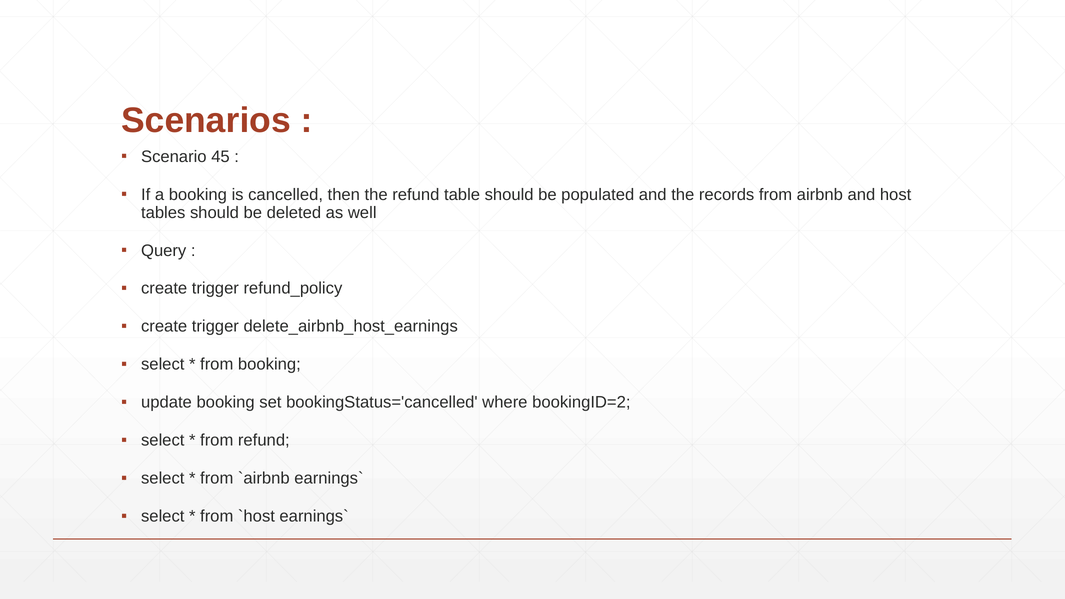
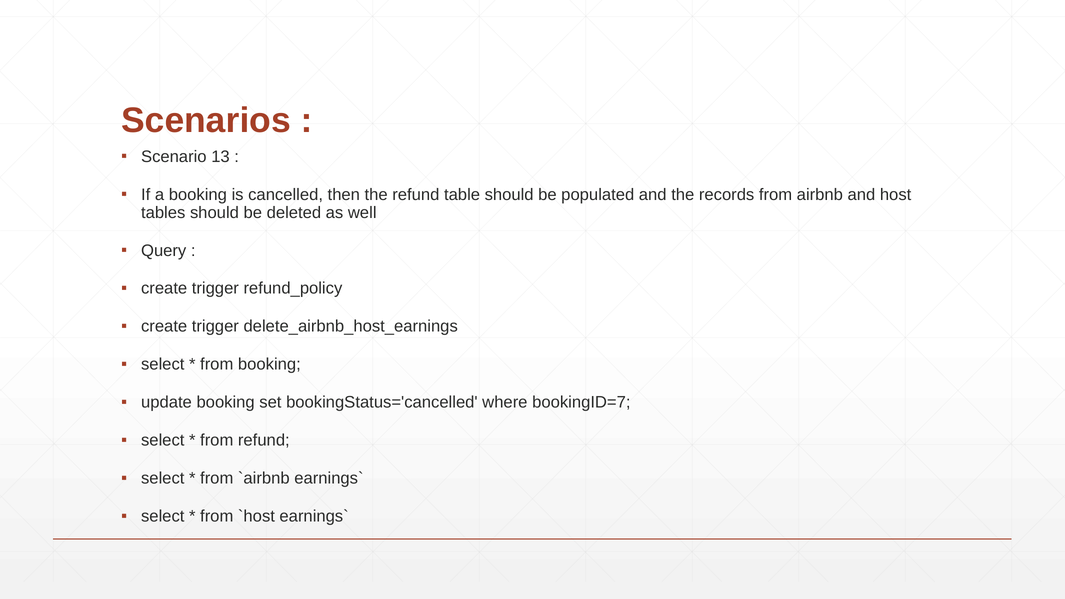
45: 45 -> 13 (220, 157)
bookingID=2: bookingID=2 -> bookingID=7 (581, 402)
